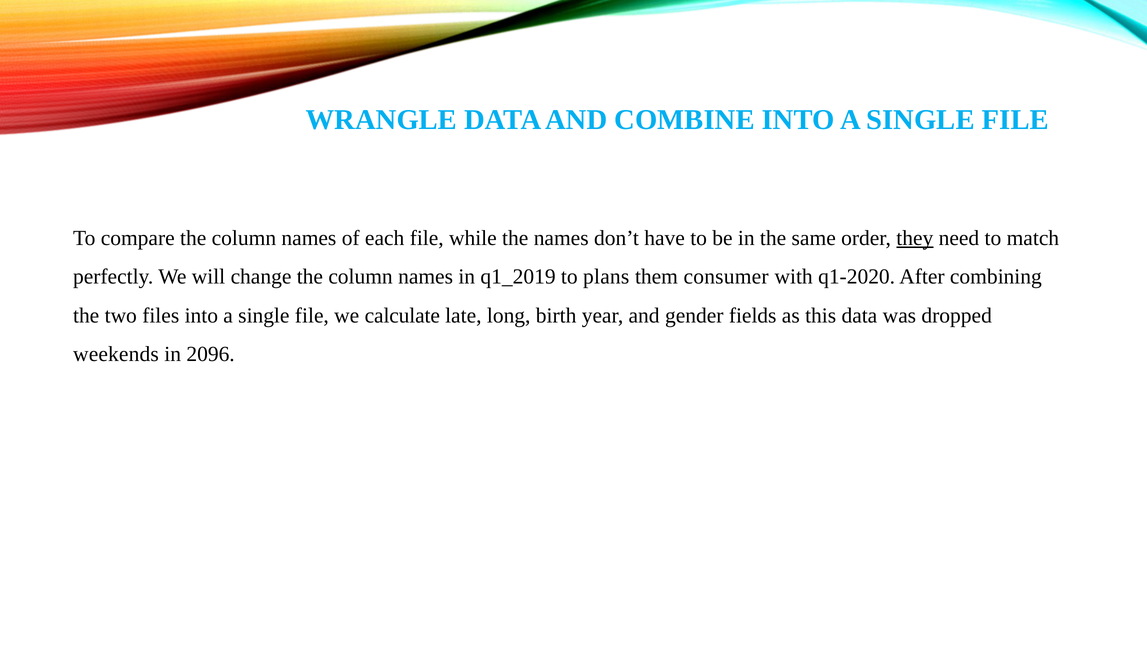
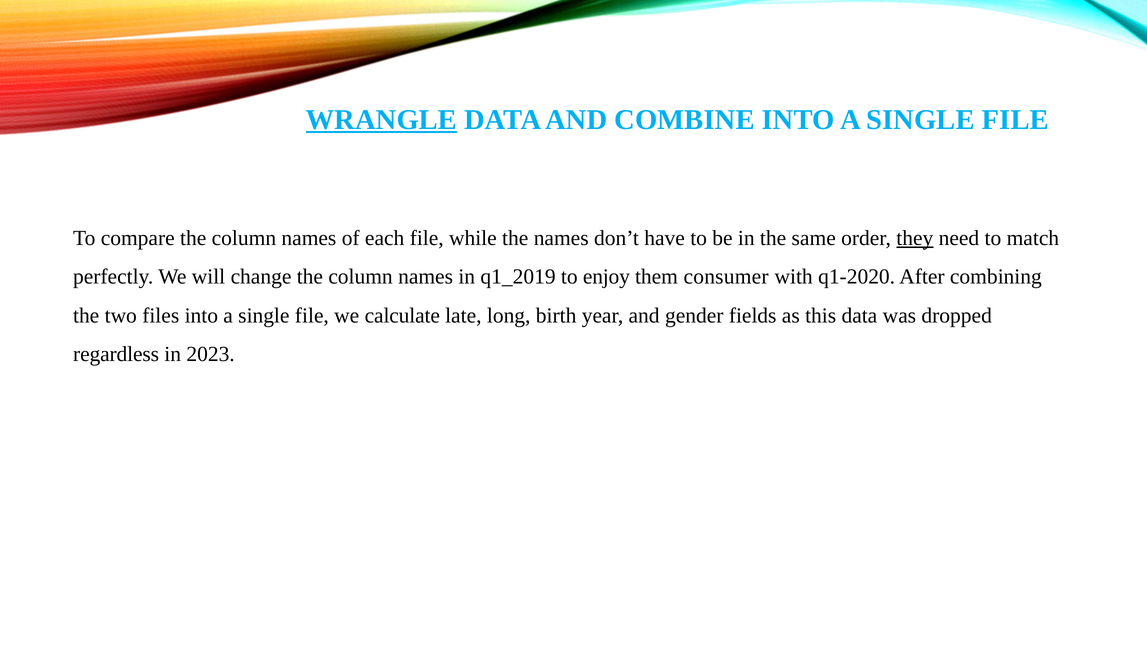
WRANGLE underline: none -> present (381, 120)
plans: plans -> enjoy (606, 277)
weekends: weekends -> regardless (116, 354)
2096: 2096 -> 2023 (211, 354)
